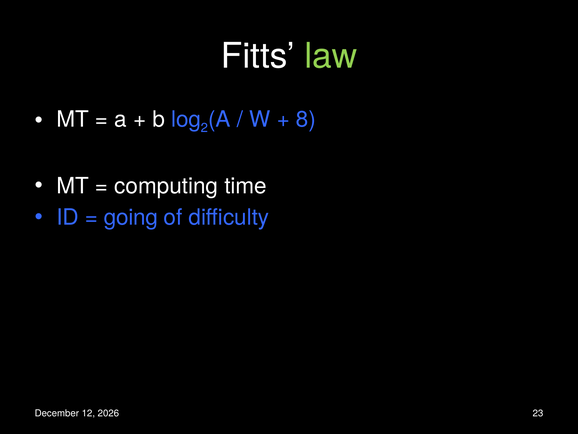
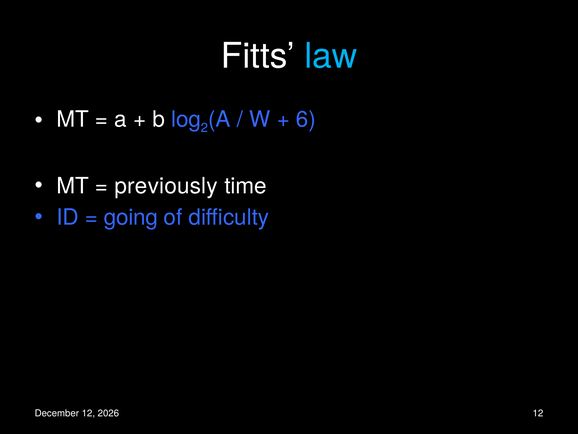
law colour: light green -> light blue (331, 56)
8: 8 -> 6 (306, 119)
computing: computing -> previously (166, 186)
23: 23 -> 12 (538, 413)
